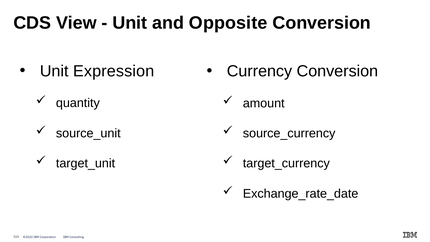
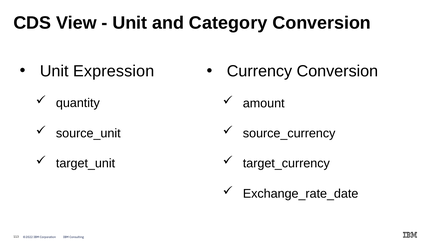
Opposite: Opposite -> Category (228, 23)
